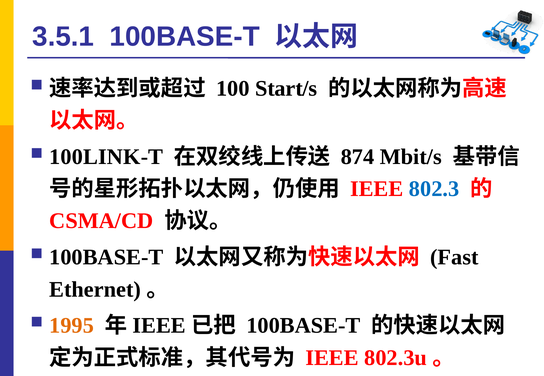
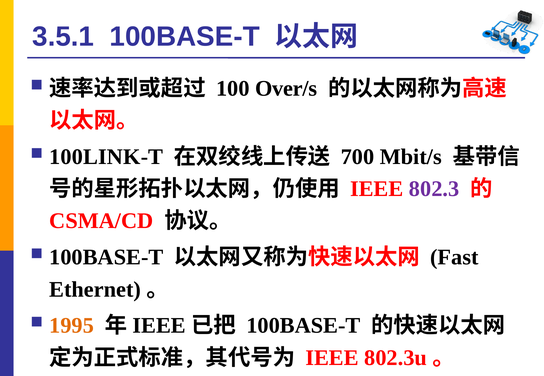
Start/s: Start/s -> Over/s (286, 89)
874: 874 -> 700 (358, 157)
802.3 colour: blue -> purple (434, 189)
